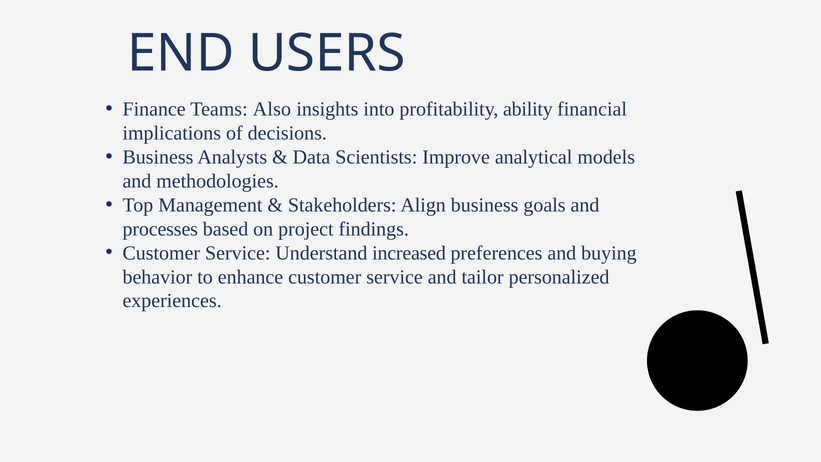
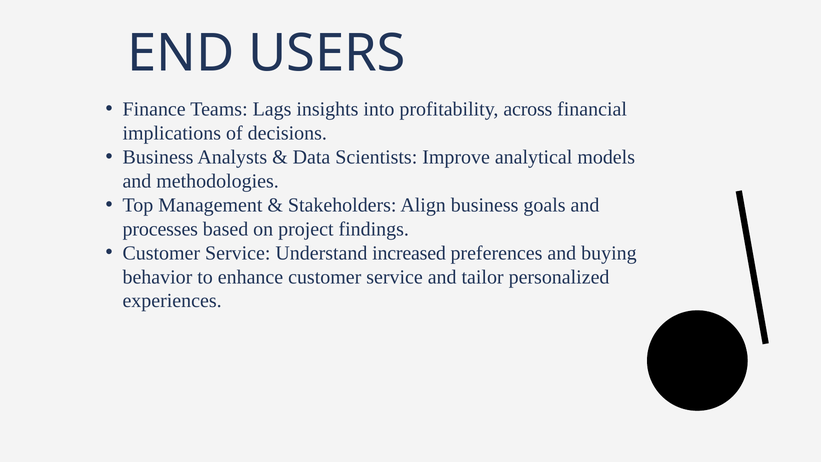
Also: Also -> Lags (272, 109)
ability: ability -> across (528, 109)
